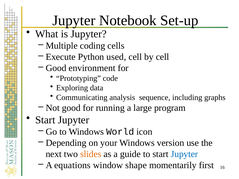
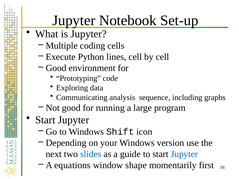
used: used -> lines (116, 57)
World: World -> Shift (120, 132)
slides colour: orange -> blue (91, 154)
